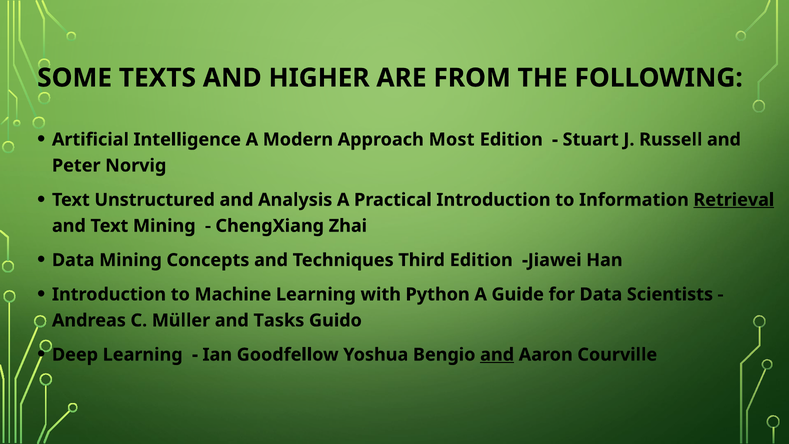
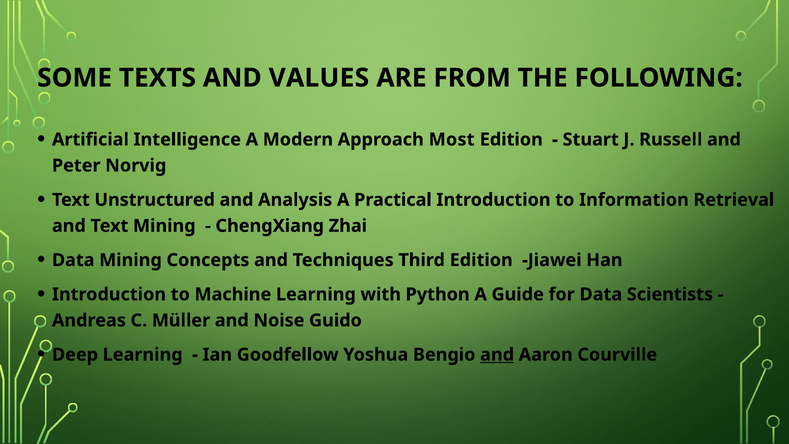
HIGHER: HIGHER -> VALUES (319, 78)
Retrieval underline: present -> none (734, 200)
Tasks: Tasks -> Noise (279, 320)
